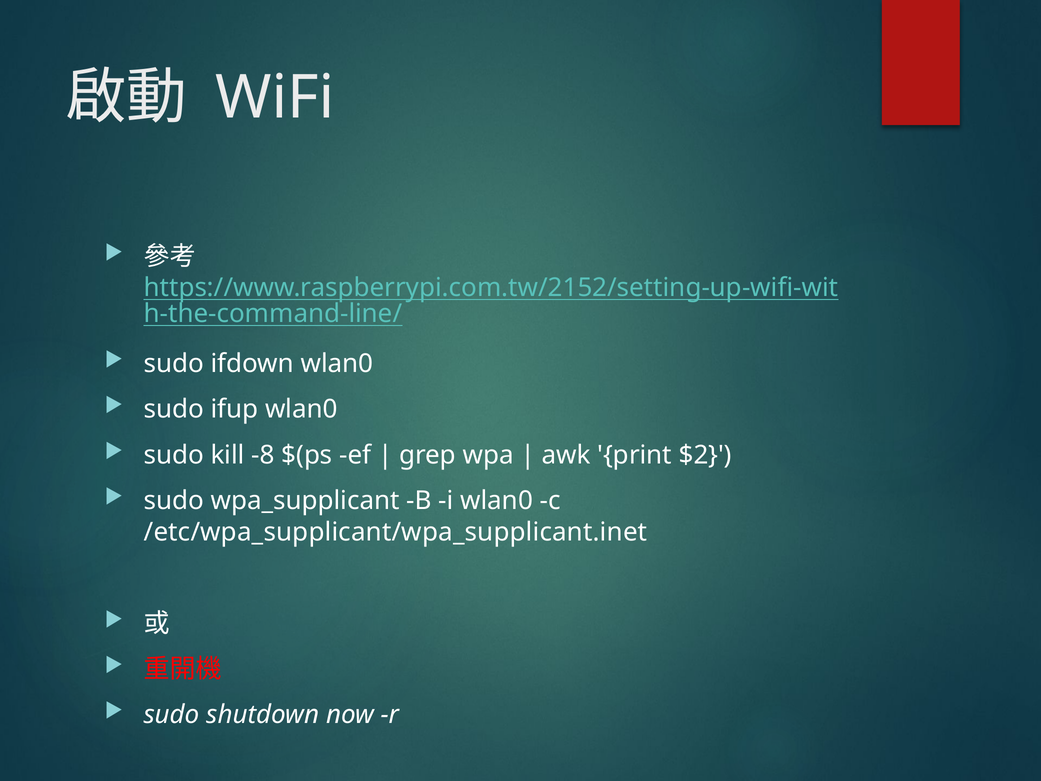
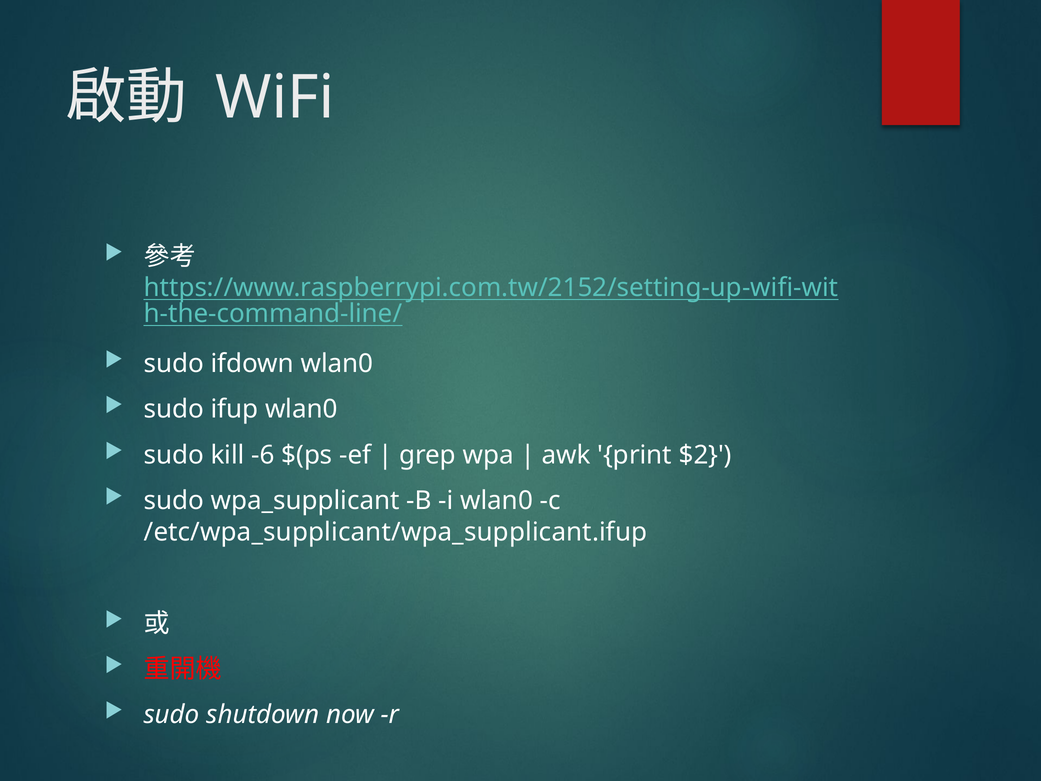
-8: -8 -> -6 (263, 455)
/etc/wpa_supplicant/wpa_supplicant.inet: /etc/wpa_supplicant/wpa_supplicant.inet -> /etc/wpa_supplicant/wpa_supplicant.ifup (395, 532)
